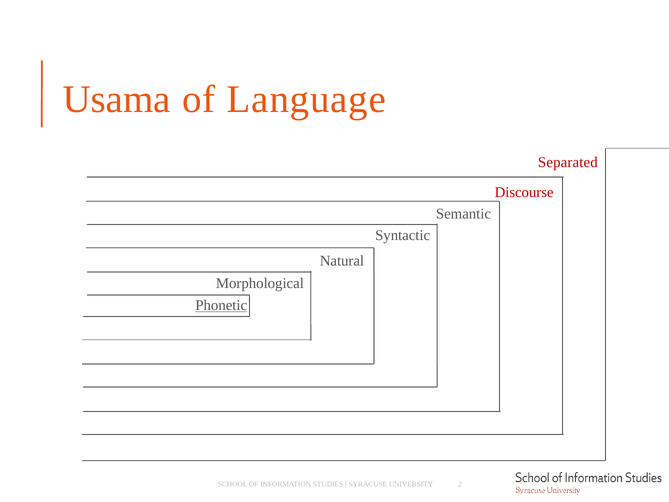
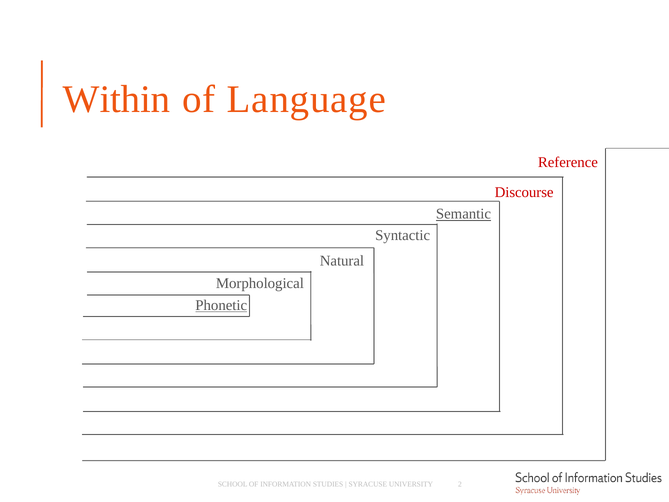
Usama: Usama -> Within (117, 99)
Separated: Separated -> Reference (568, 163)
Semantic underline: none -> present (463, 214)
